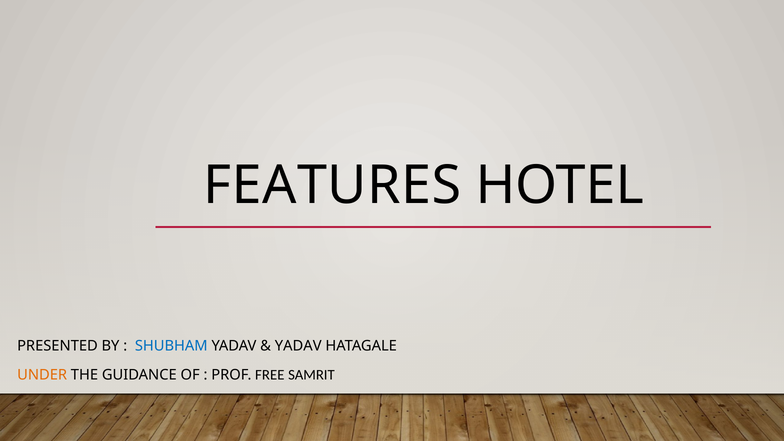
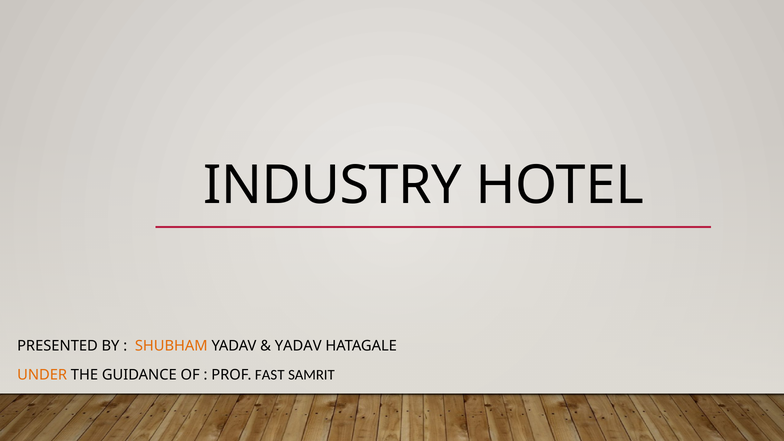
FEATURES: FEATURES -> INDUSTRY (333, 186)
SHUBHAM colour: blue -> orange (171, 346)
FREE: FREE -> FAST (270, 375)
